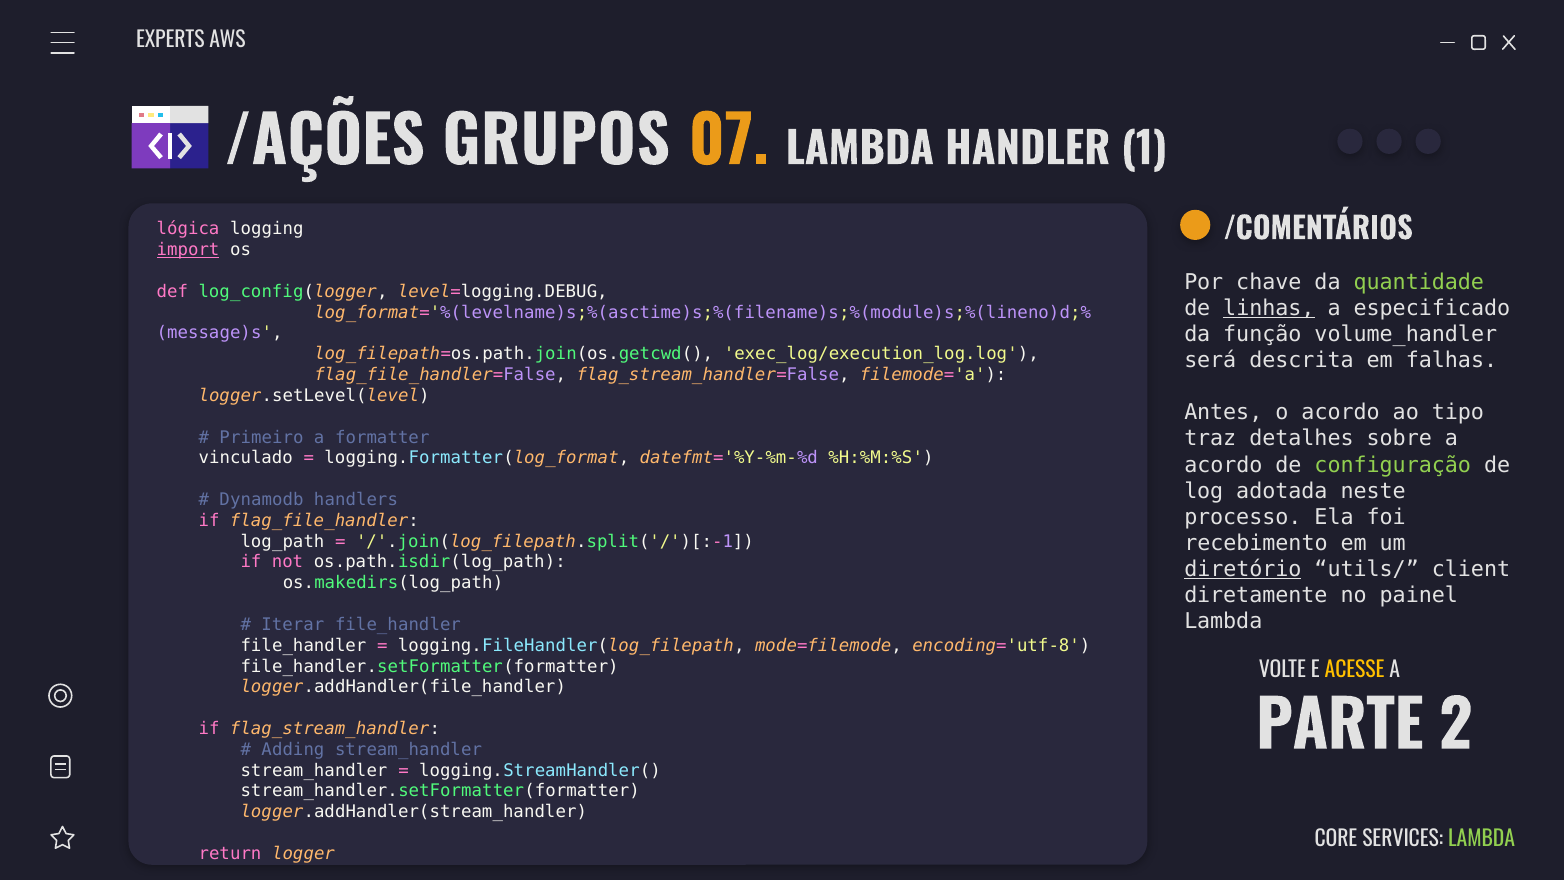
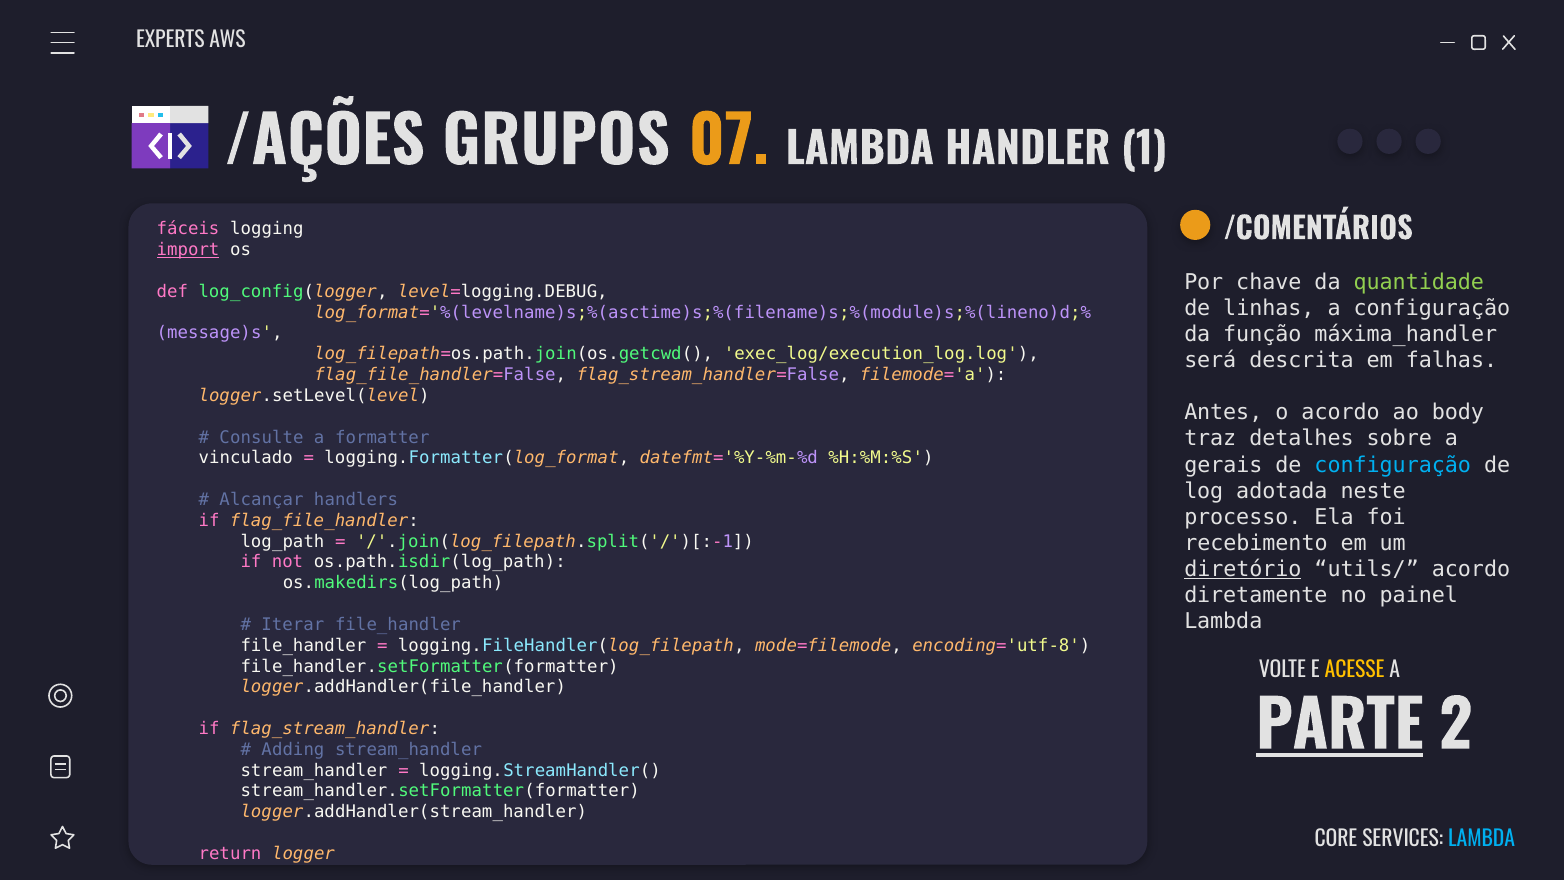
lógica: lógica -> fáceis (188, 229)
linhas underline: present -> none (1269, 308)
a especificado: especificado -> configuração (1432, 308)
volume_handler: volume_handler -> máxima_handler (1406, 334)
tipo: tipo -> body (1458, 413)
Primeiro: Primeiro -> Consulte (262, 437)
acordo: acordo -> gerais (1223, 465)
configuração colour: light green -> light blue (1393, 465)
Dynamodb: Dynamodb -> Alcançar (262, 500)
utils/ client: client -> acordo (1471, 569)
PARTE underline: none -> present (1340, 727)
LAMBDA colour: light green -> light blue (1482, 839)
